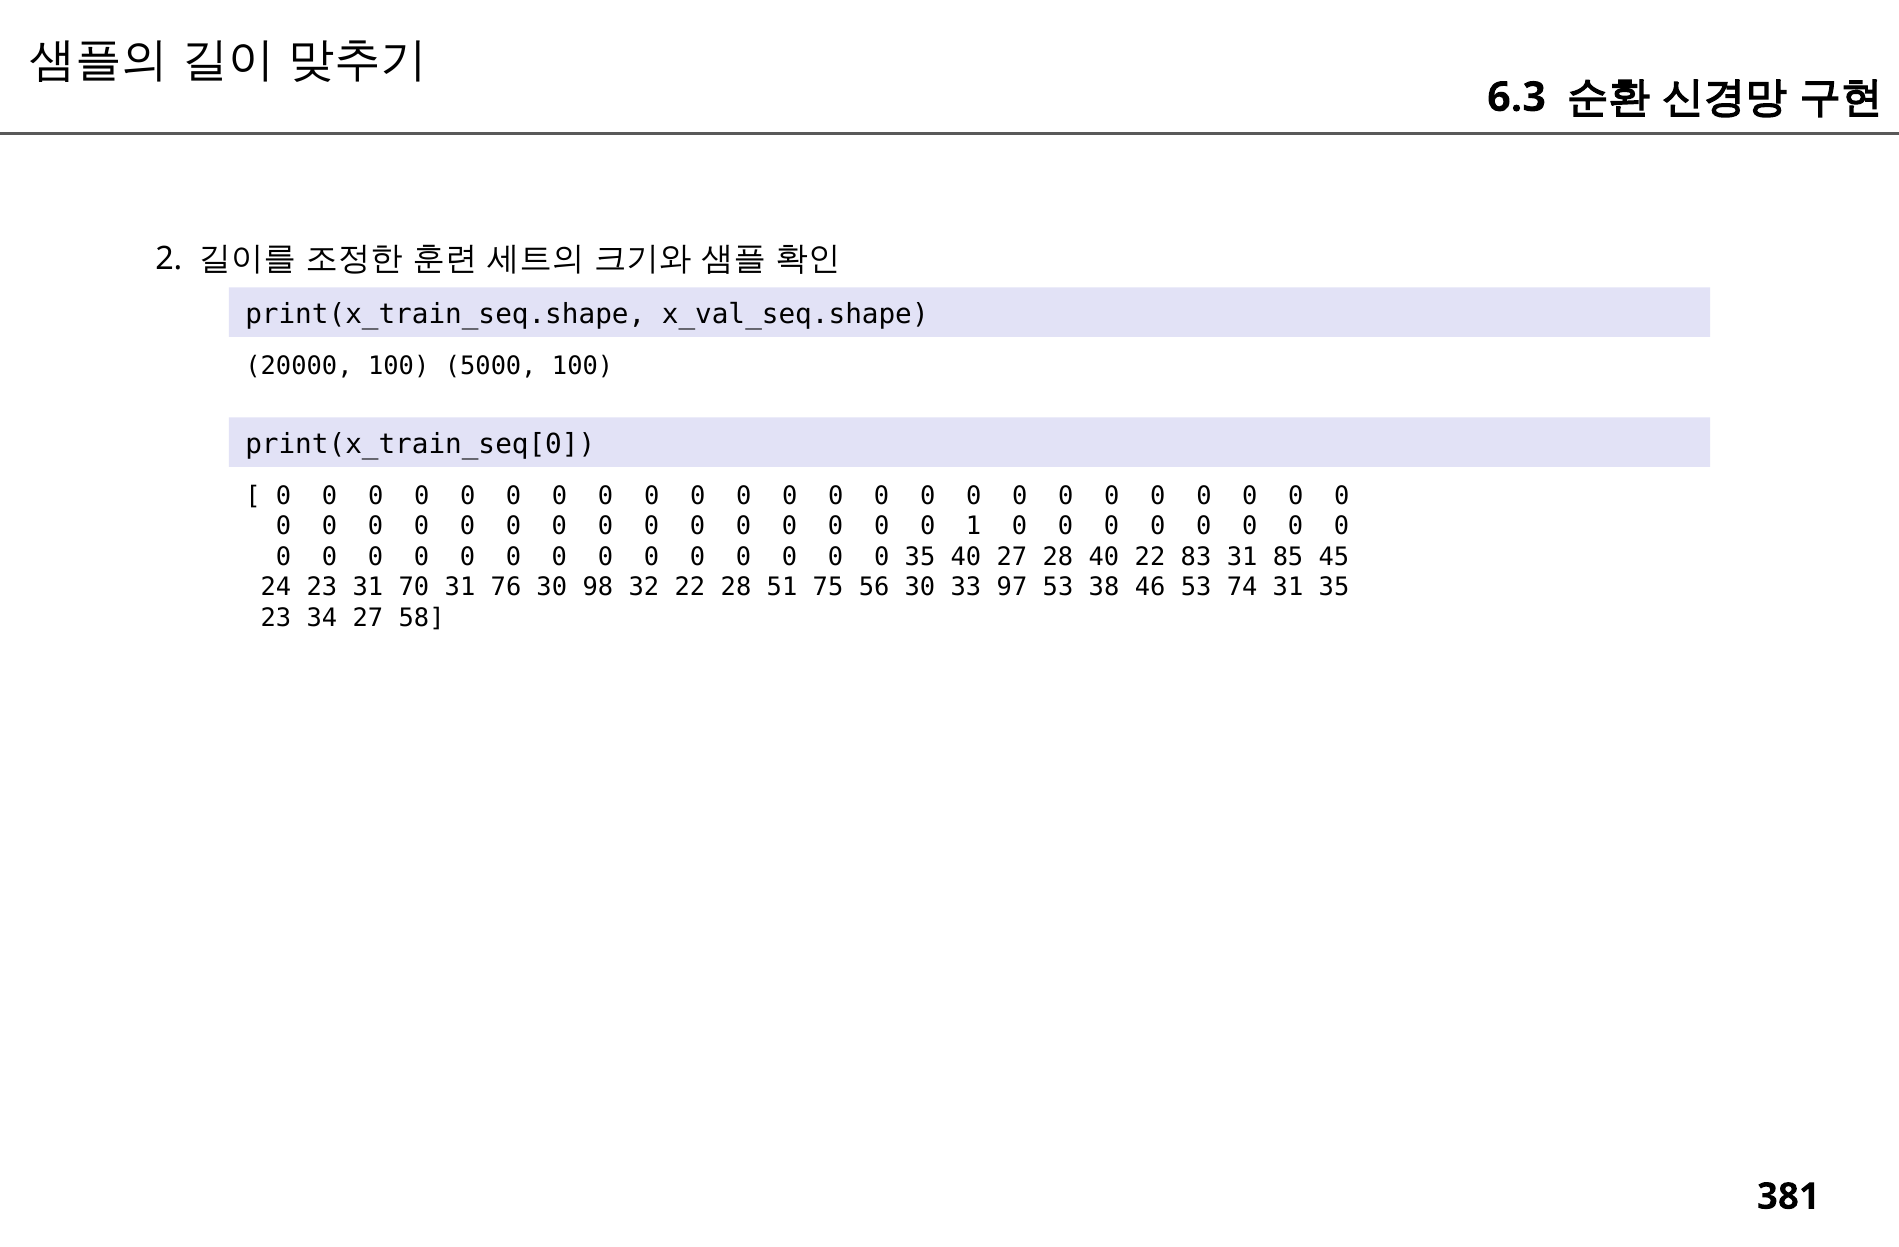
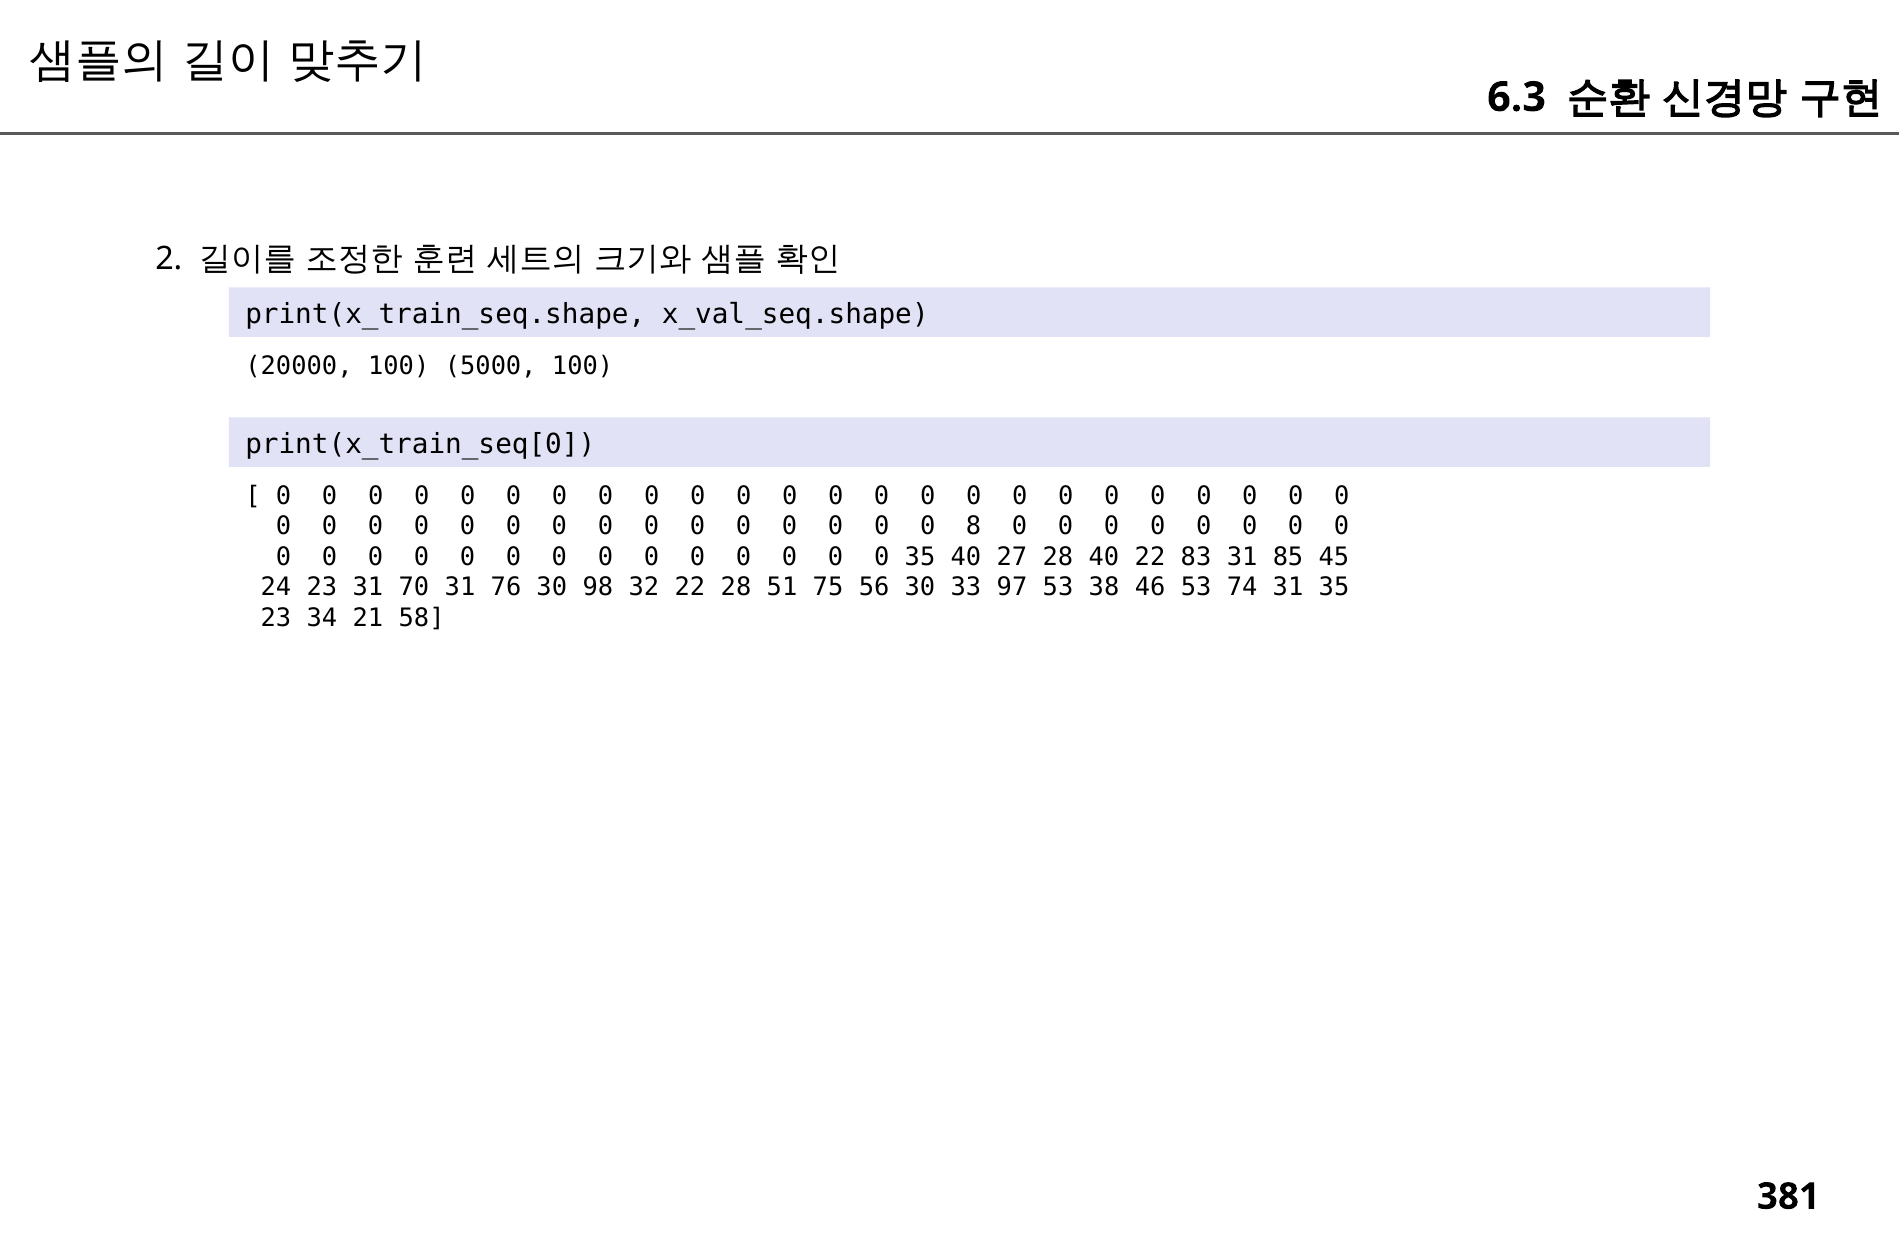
1: 1 -> 8 (974, 526)
34 27: 27 -> 21 (368, 618)
